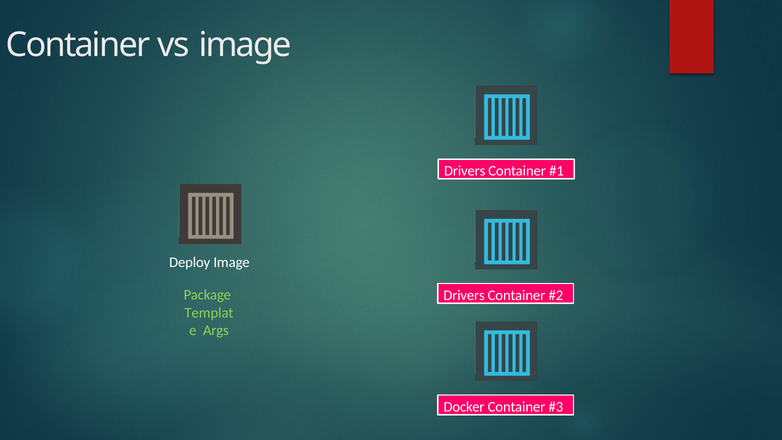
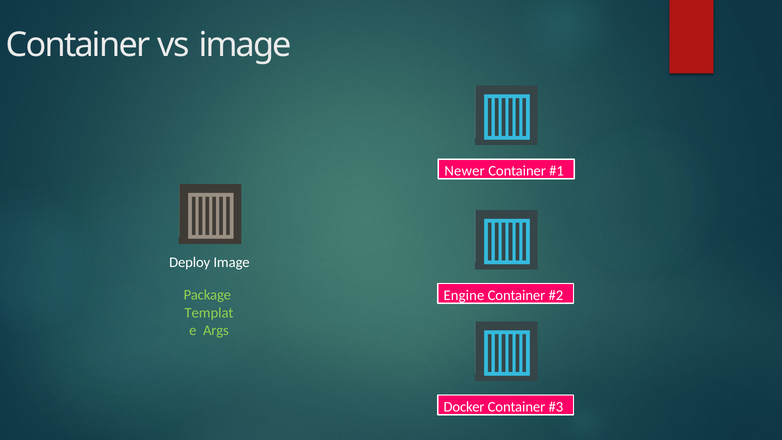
Drivers: Drivers -> Newer (465, 171)
Drivers: Drivers -> Engine (464, 295)
